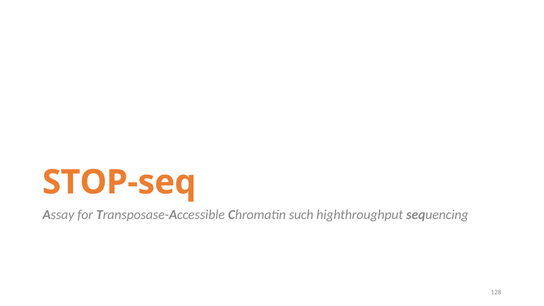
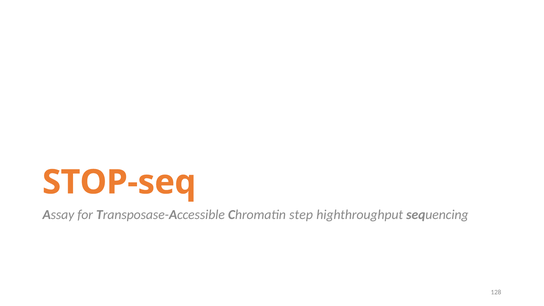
such: such -> step (301, 215)
